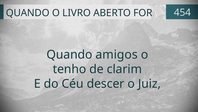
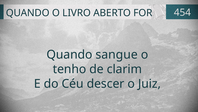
amigos: amigos -> sangue (117, 54)
